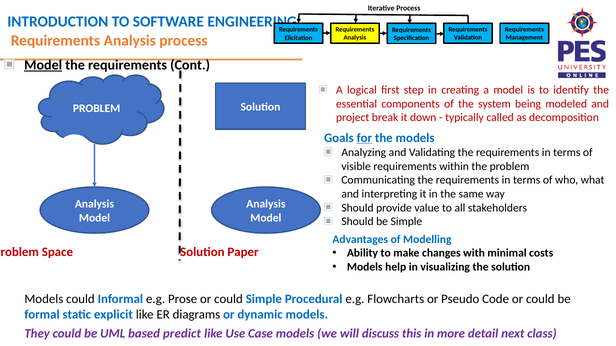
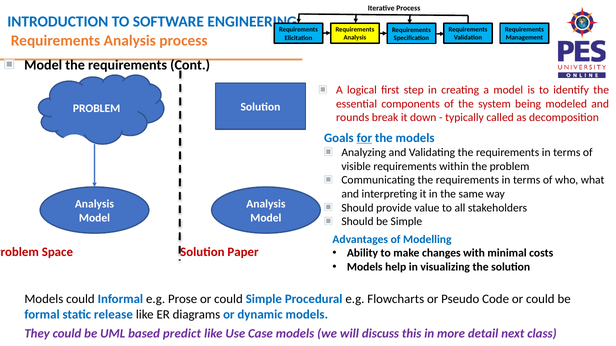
Model underline: present -> none (43, 65)
project: project -> rounds (353, 118)
explicit: explicit -> release (113, 315)
